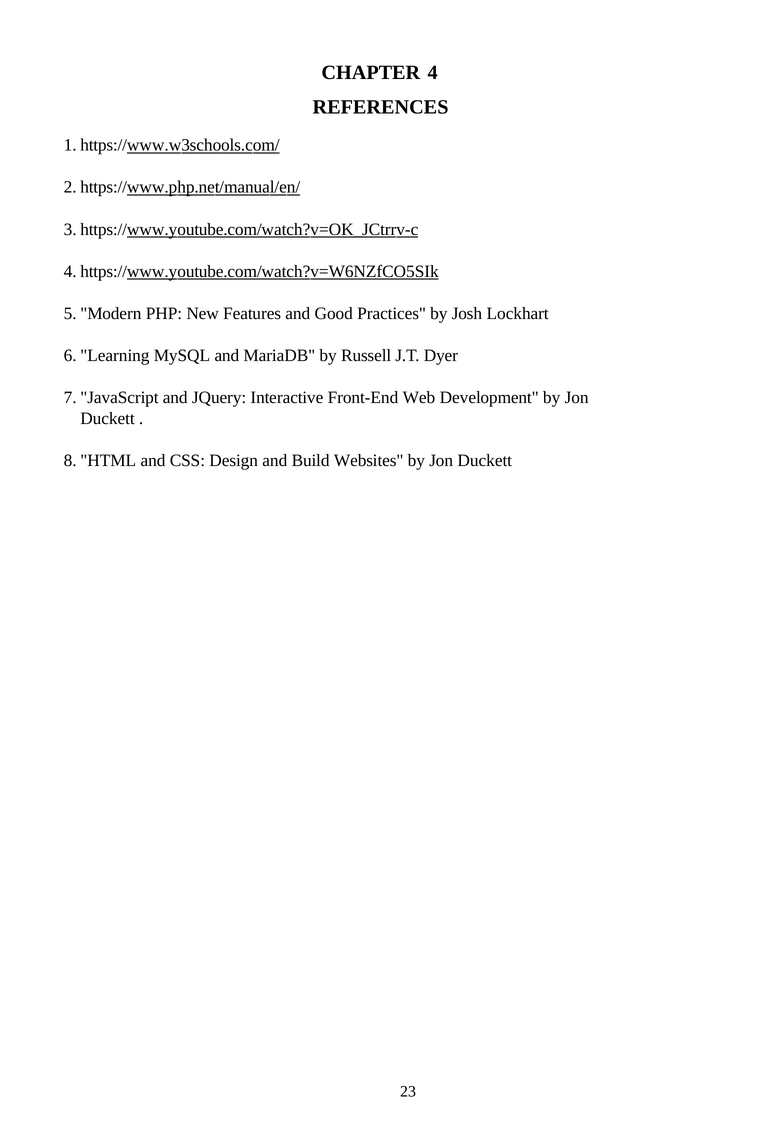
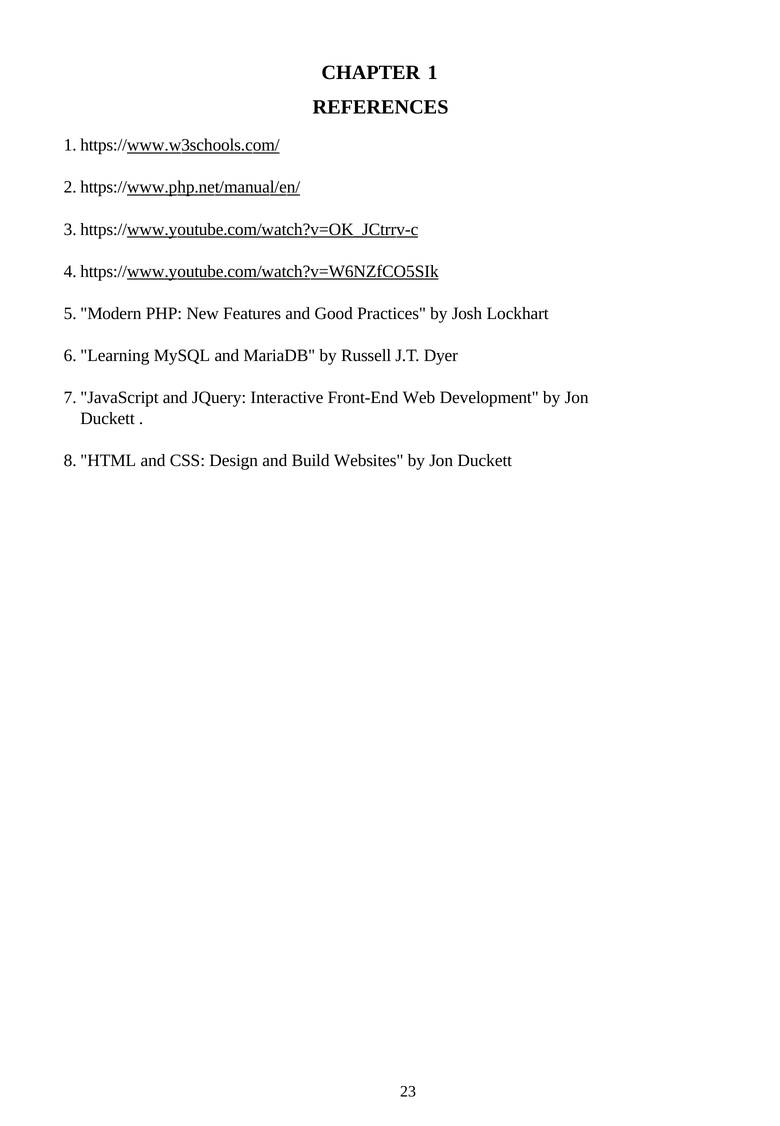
4: 4 -> 1 (433, 73)
